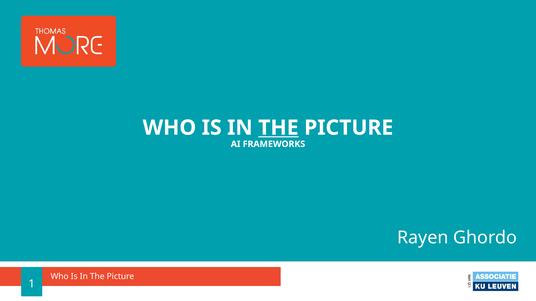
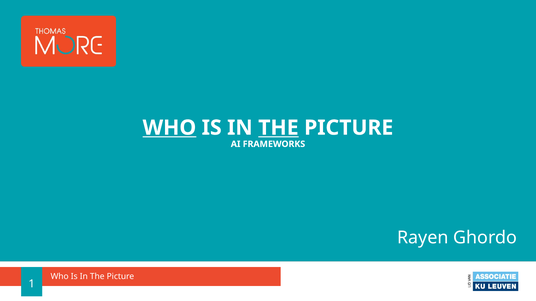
WHO underline: none -> present (169, 128)
